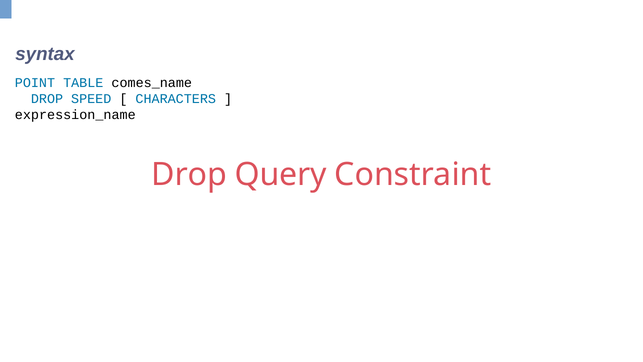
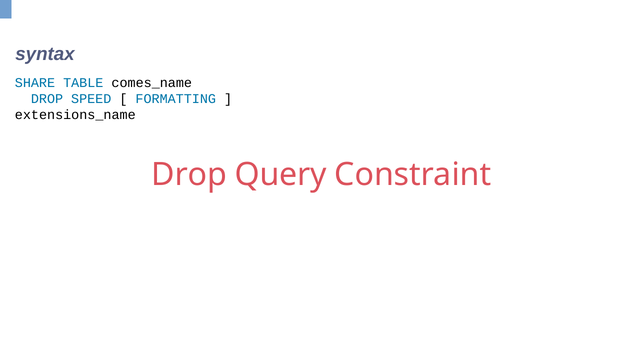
POINT: POINT -> SHARE (35, 83)
CHARACTERS: CHARACTERS -> FORMATTING (176, 99)
expression_name: expression_name -> extensions_name (75, 115)
